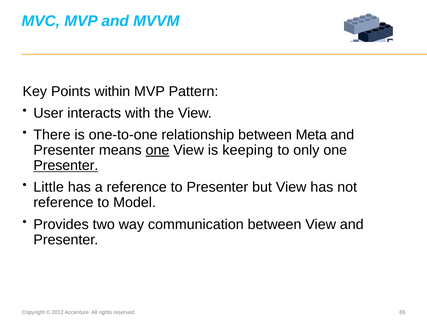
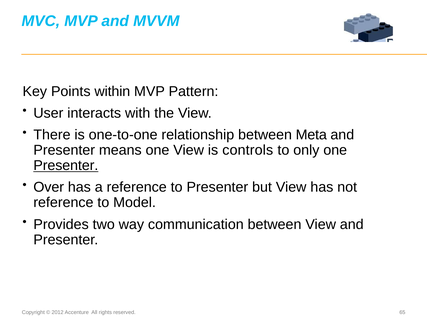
one underline: present -> none (157, 150)
keeping: keeping -> controls (248, 150)
Little: Little -> Over (49, 187)
